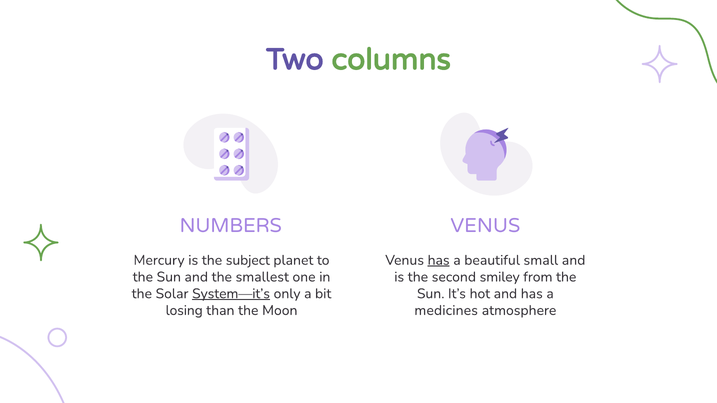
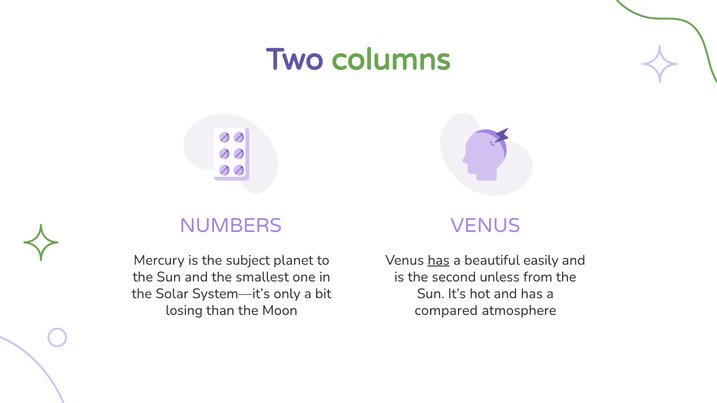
small: small -> easily (541, 260)
smiley: smiley -> unless (500, 277)
System—it’s underline: present -> none (231, 294)
medicines: medicines -> compared (446, 311)
